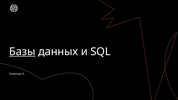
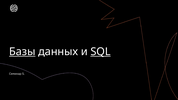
SQL underline: none -> present (101, 52)
